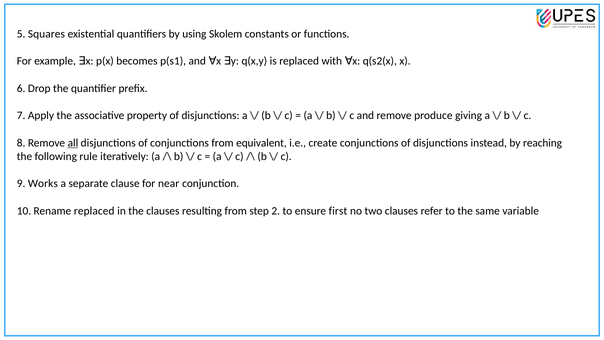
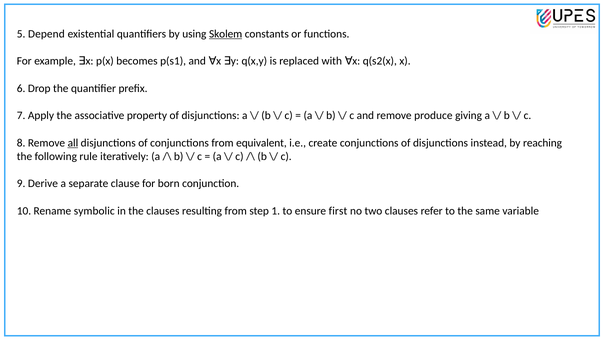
Squares: Squares -> Depend (46, 34)
Skolem underline: none -> present (226, 34)
Works: Works -> Derive (43, 183)
near: near -> born (169, 183)
Rename replaced: replaced -> symbolic (94, 211)
2: 2 -> 1 (276, 211)
